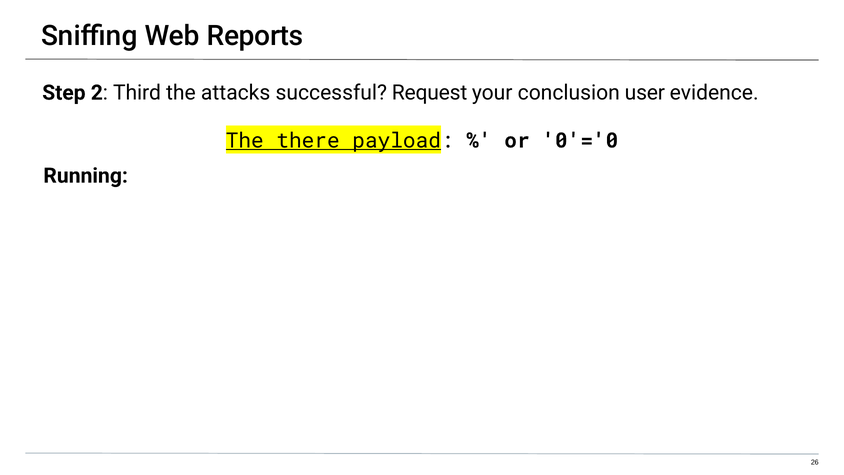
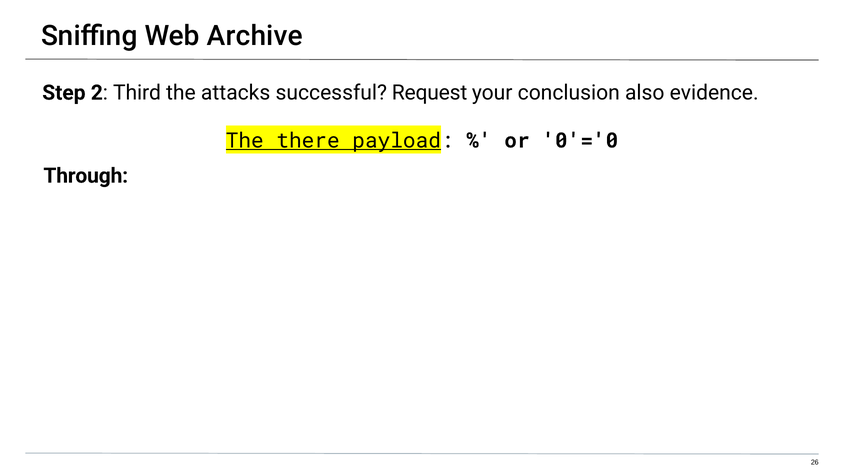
Reports: Reports -> Archive (255, 36)
user: user -> also (645, 93)
Running: Running -> Through (86, 176)
